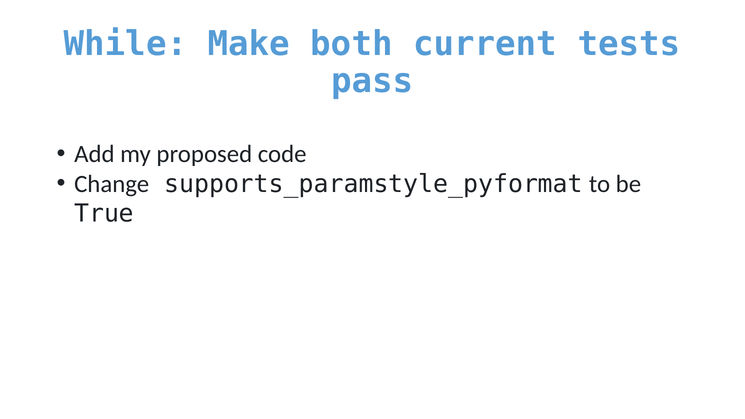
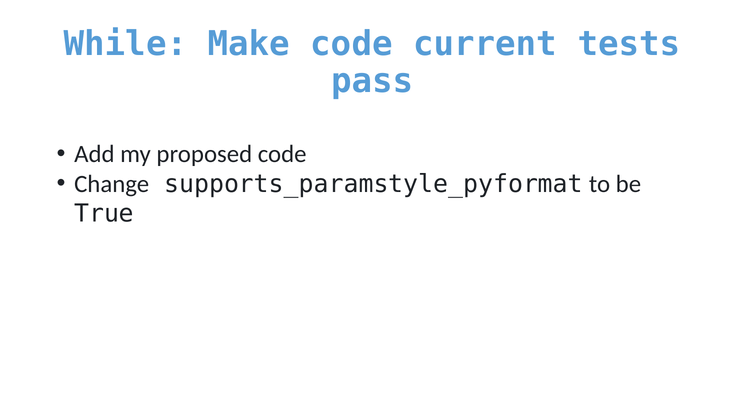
Make both: both -> code (352, 44)
